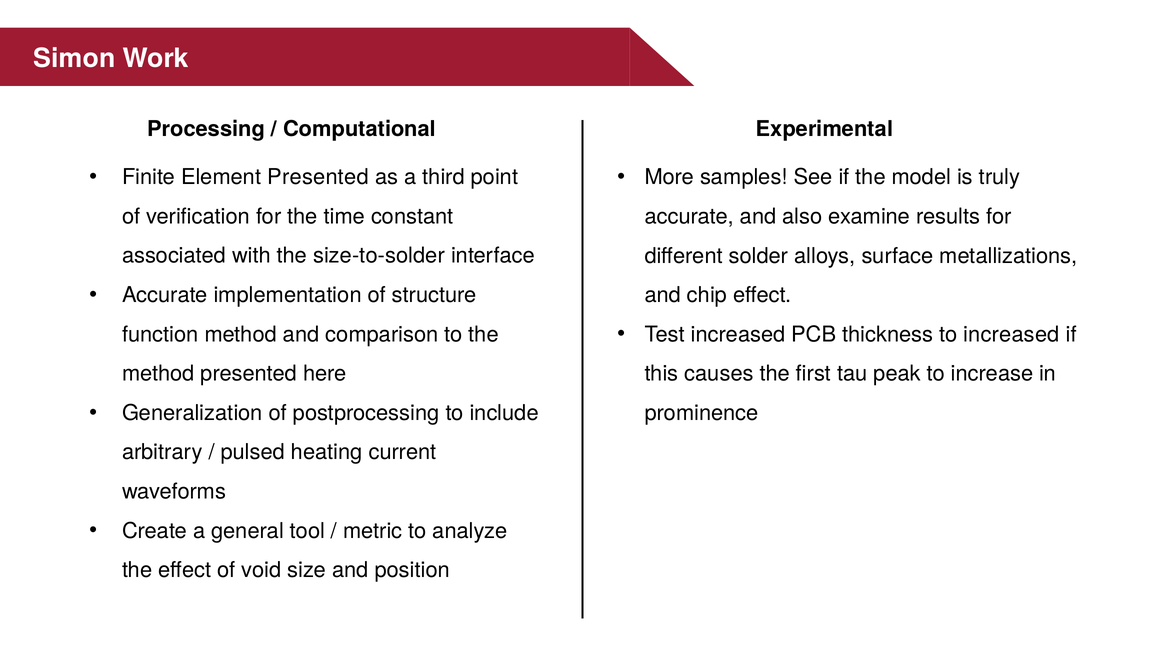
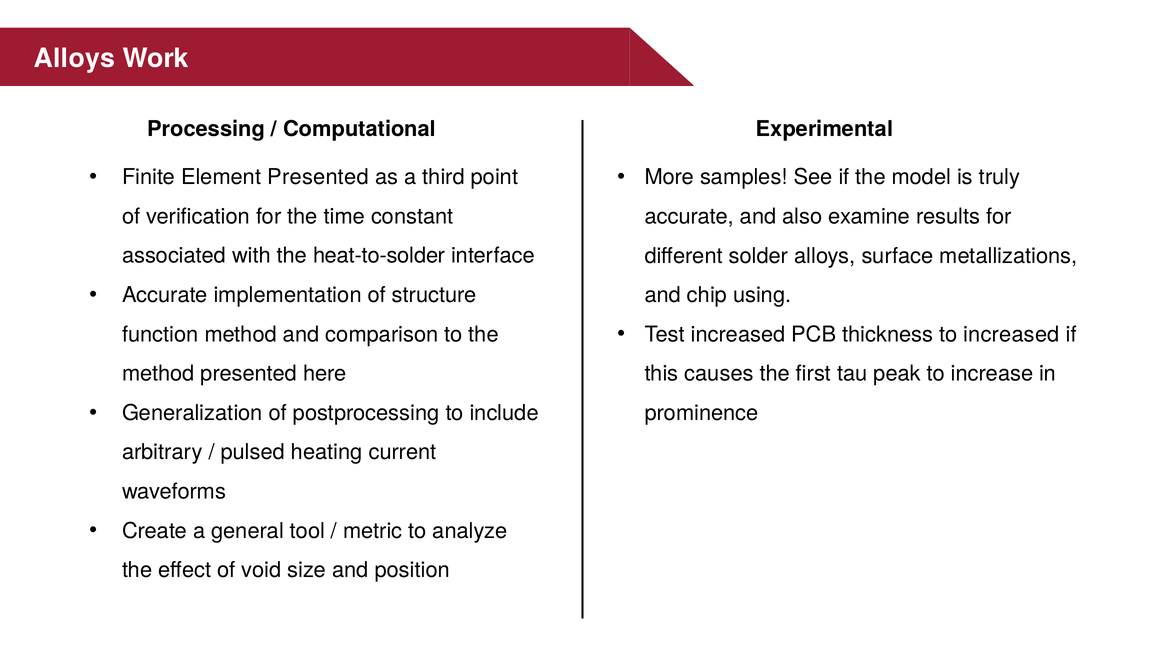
Simon: Simon -> Alloys (74, 58)
size-to-solder: size-to-solder -> heat-to-solder (379, 256)
chip effect: effect -> using (762, 295)
